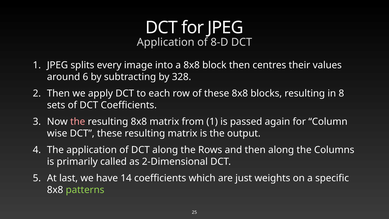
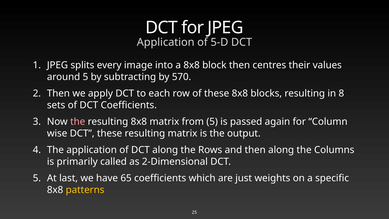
8-D: 8-D -> 5-D (219, 42)
around 6: 6 -> 5 (85, 77)
328: 328 -> 570 (182, 77)
from 1: 1 -> 5 (212, 122)
14: 14 -> 65 (126, 178)
patterns colour: light green -> yellow (85, 190)
